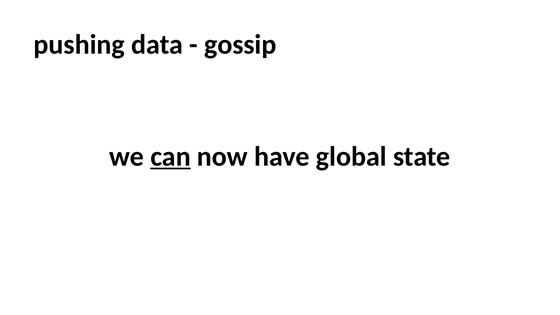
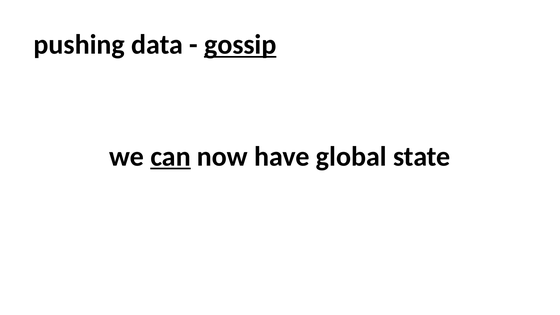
gossip underline: none -> present (240, 45)
